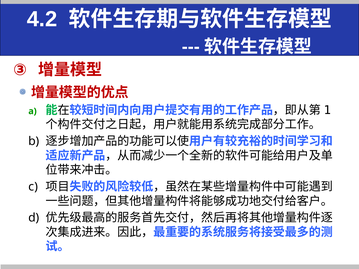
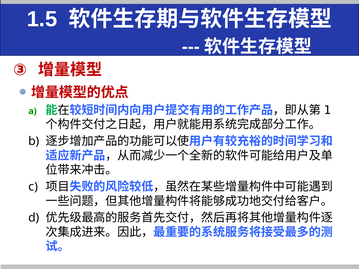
4.2: 4.2 -> 1.5 (42, 19)
